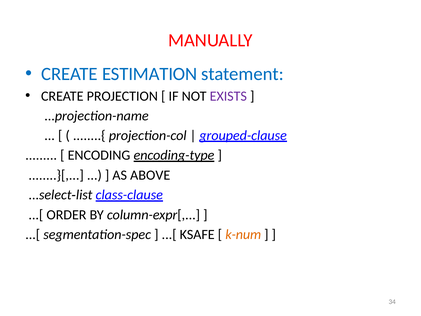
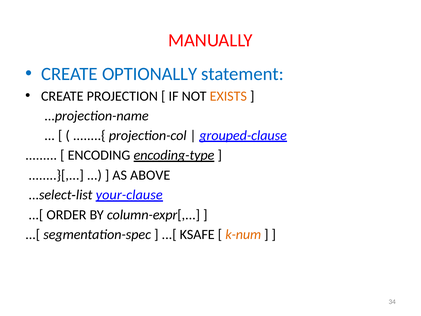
ESTIMATION: ESTIMATION -> OPTIONALLY (150, 74)
EXISTS colour: purple -> orange (228, 96)
class-clause: class-clause -> your-clause (129, 195)
